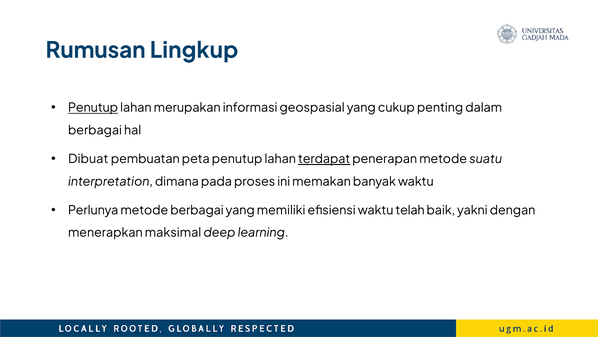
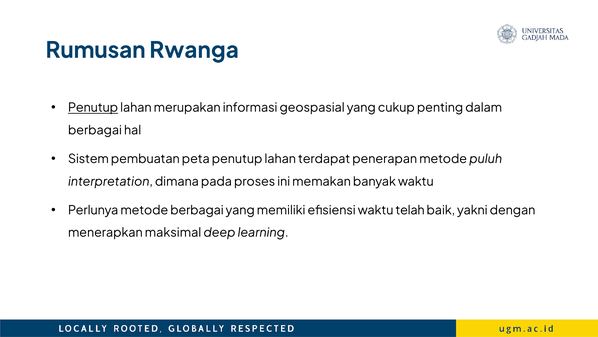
Lingkup: Lingkup -> Rwanga (194, 50)
Dibuat: Dibuat -> Sistem (88, 159)
terdapat underline: present -> none (324, 159)
suatu: suatu -> puluh (486, 159)
